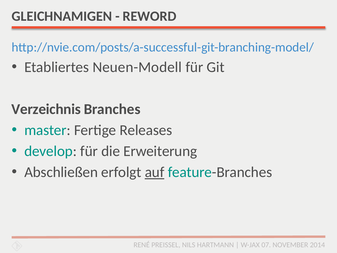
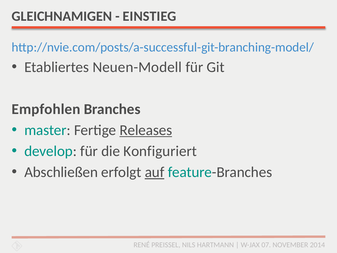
REWORD: REWORD -> EINSTIEG (150, 16)
Verzeichnis: Verzeichnis -> Empfohlen (46, 109)
Releases underline: none -> present (146, 130)
Erweiterung: Erweiterung -> Konfiguriert (160, 151)
